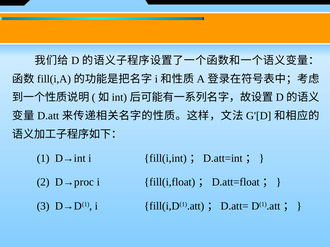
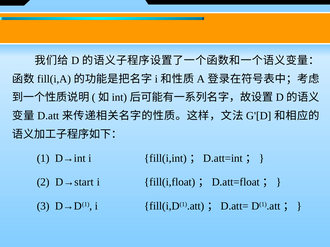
D→proc: D→proc -> D→start (75, 182)
